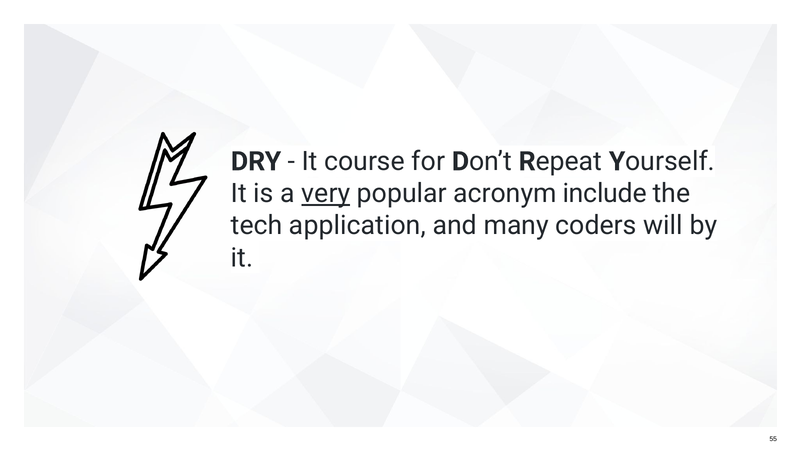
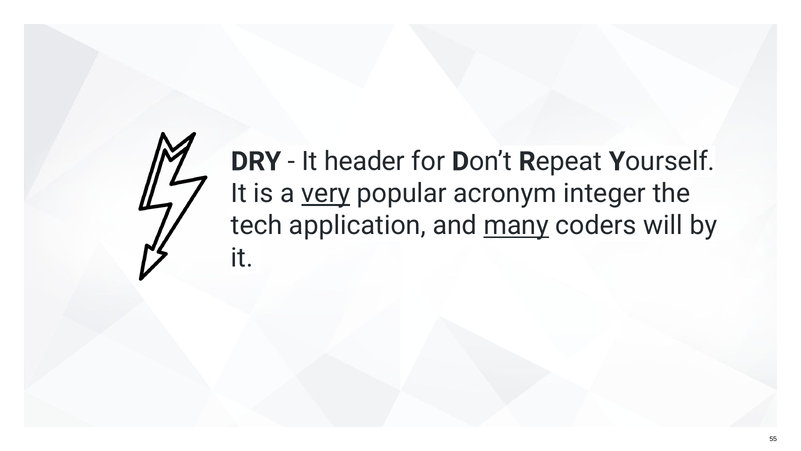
course: course -> header (365, 161)
include: include -> integer (605, 193)
many underline: none -> present (516, 225)
